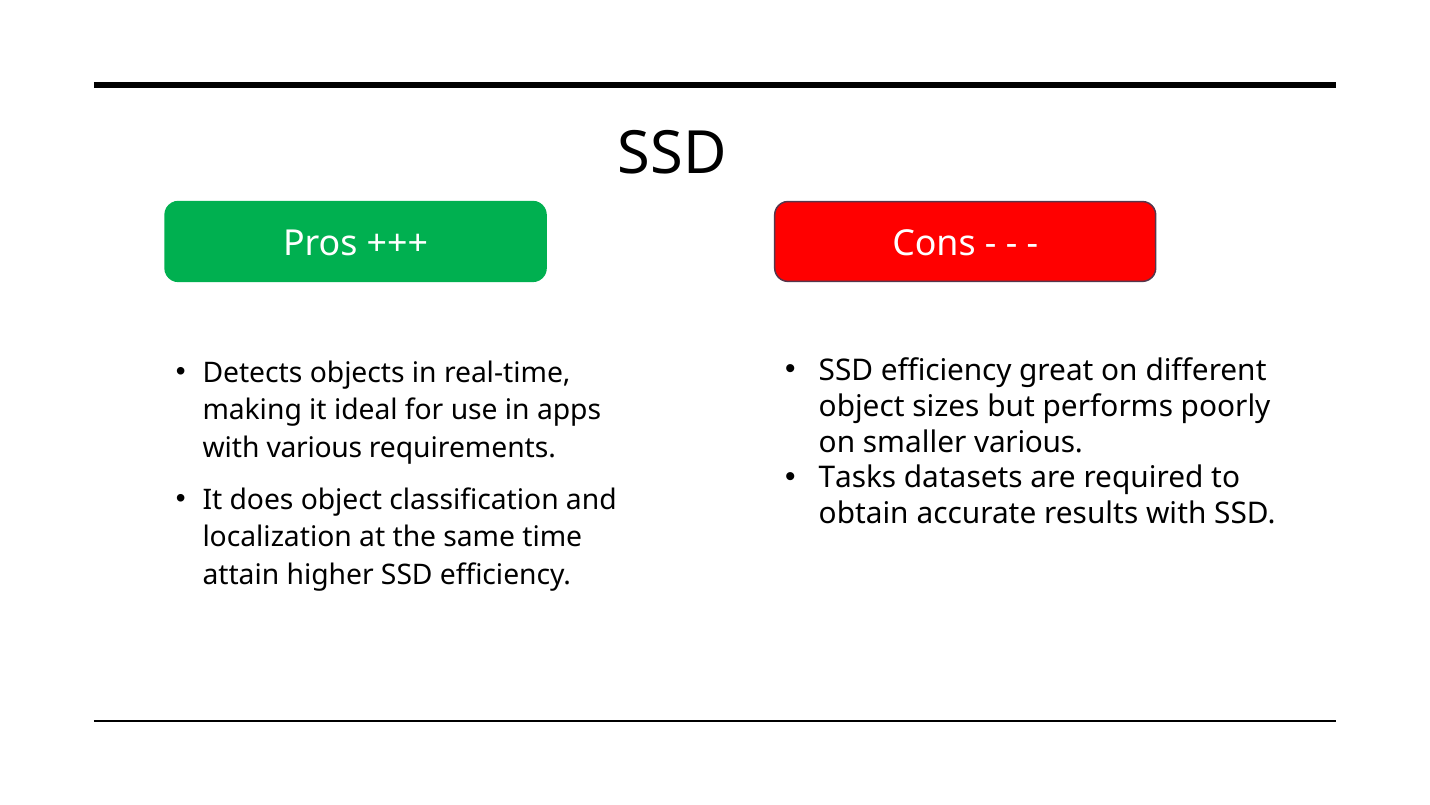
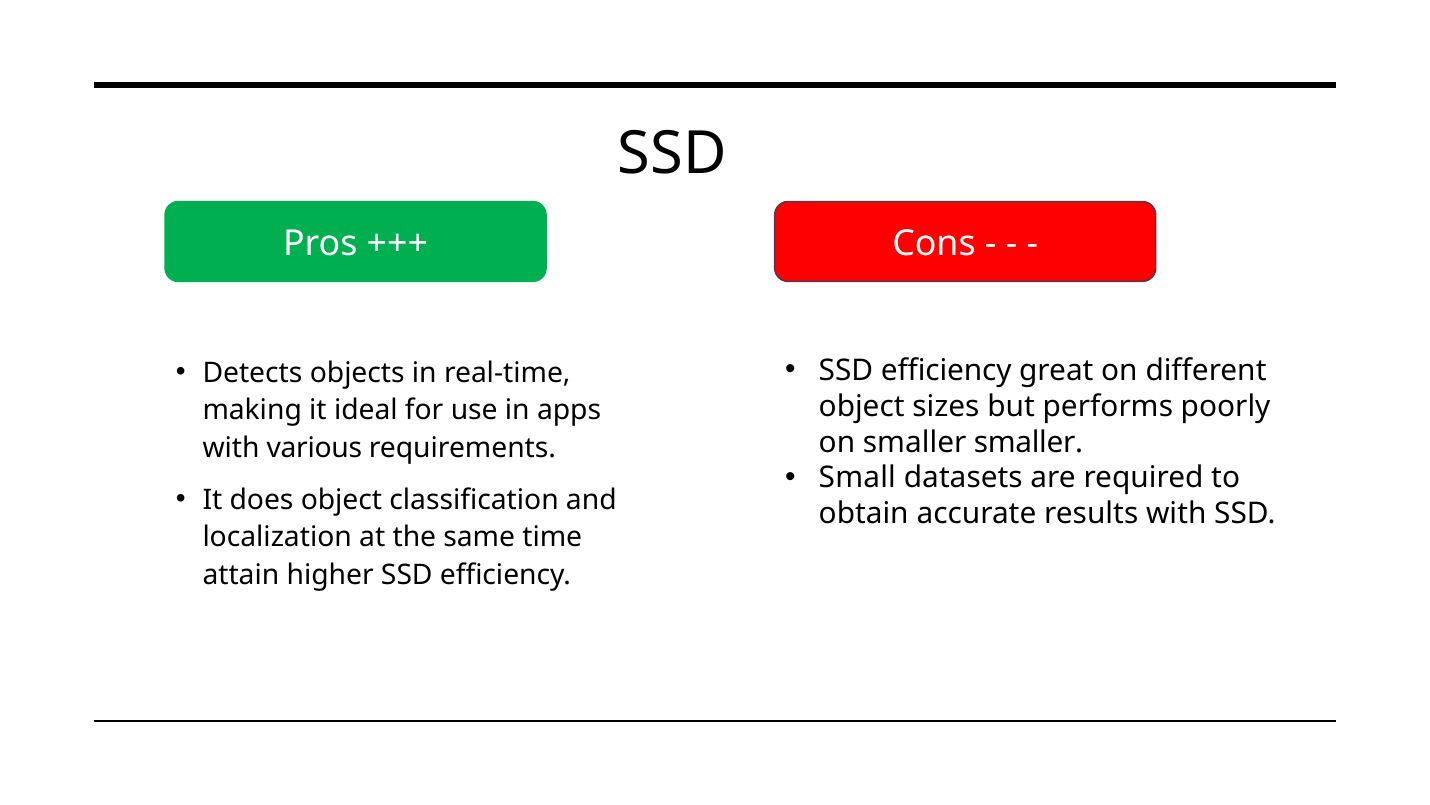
smaller various: various -> smaller (1028, 442)
Tasks: Tasks -> Small (857, 478)
